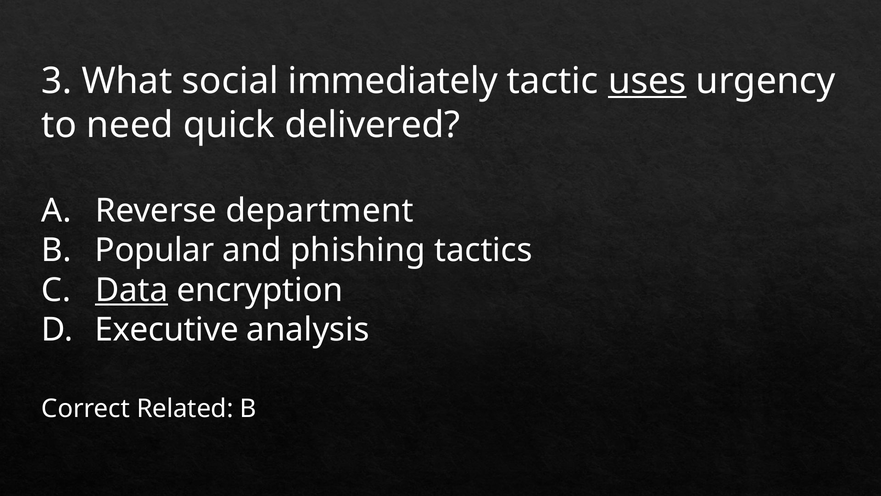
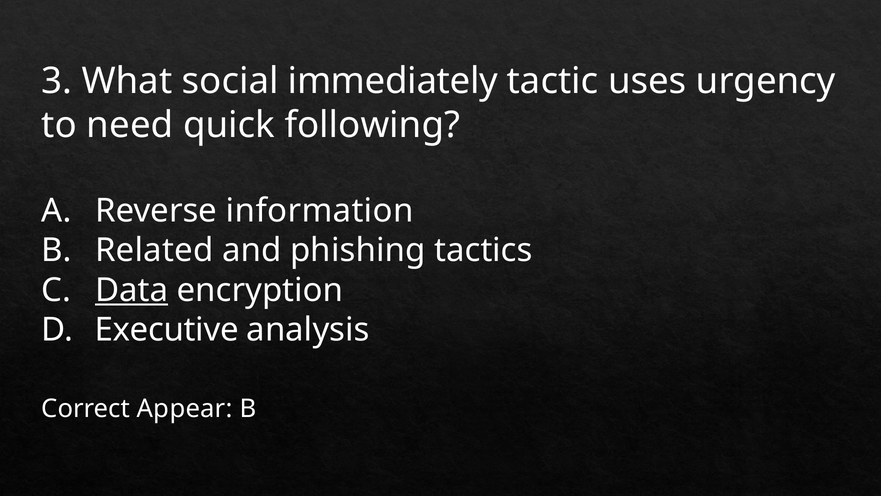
uses underline: present -> none (647, 81)
delivered: delivered -> following (372, 125)
department: department -> information (320, 211)
Popular: Popular -> Related (154, 250)
Related: Related -> Appear (185, 408)
